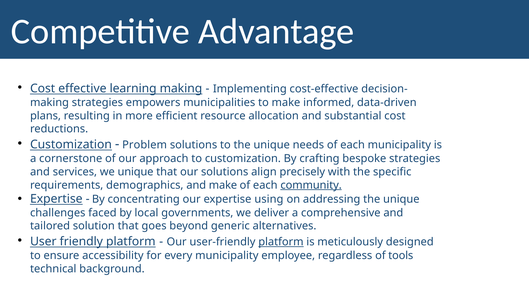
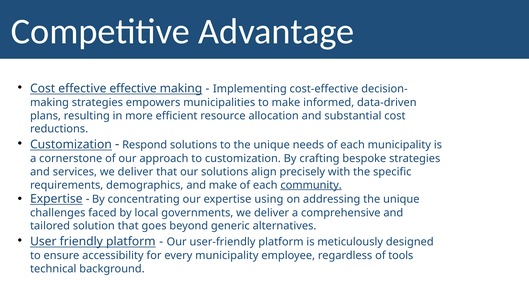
effective learning: learning -> effective (133, 89)
Problem: Problem -> Respond (145, 145)
services we unique: unique -> deliver (135, 172)
platform underline: present -> none (281, 242)
